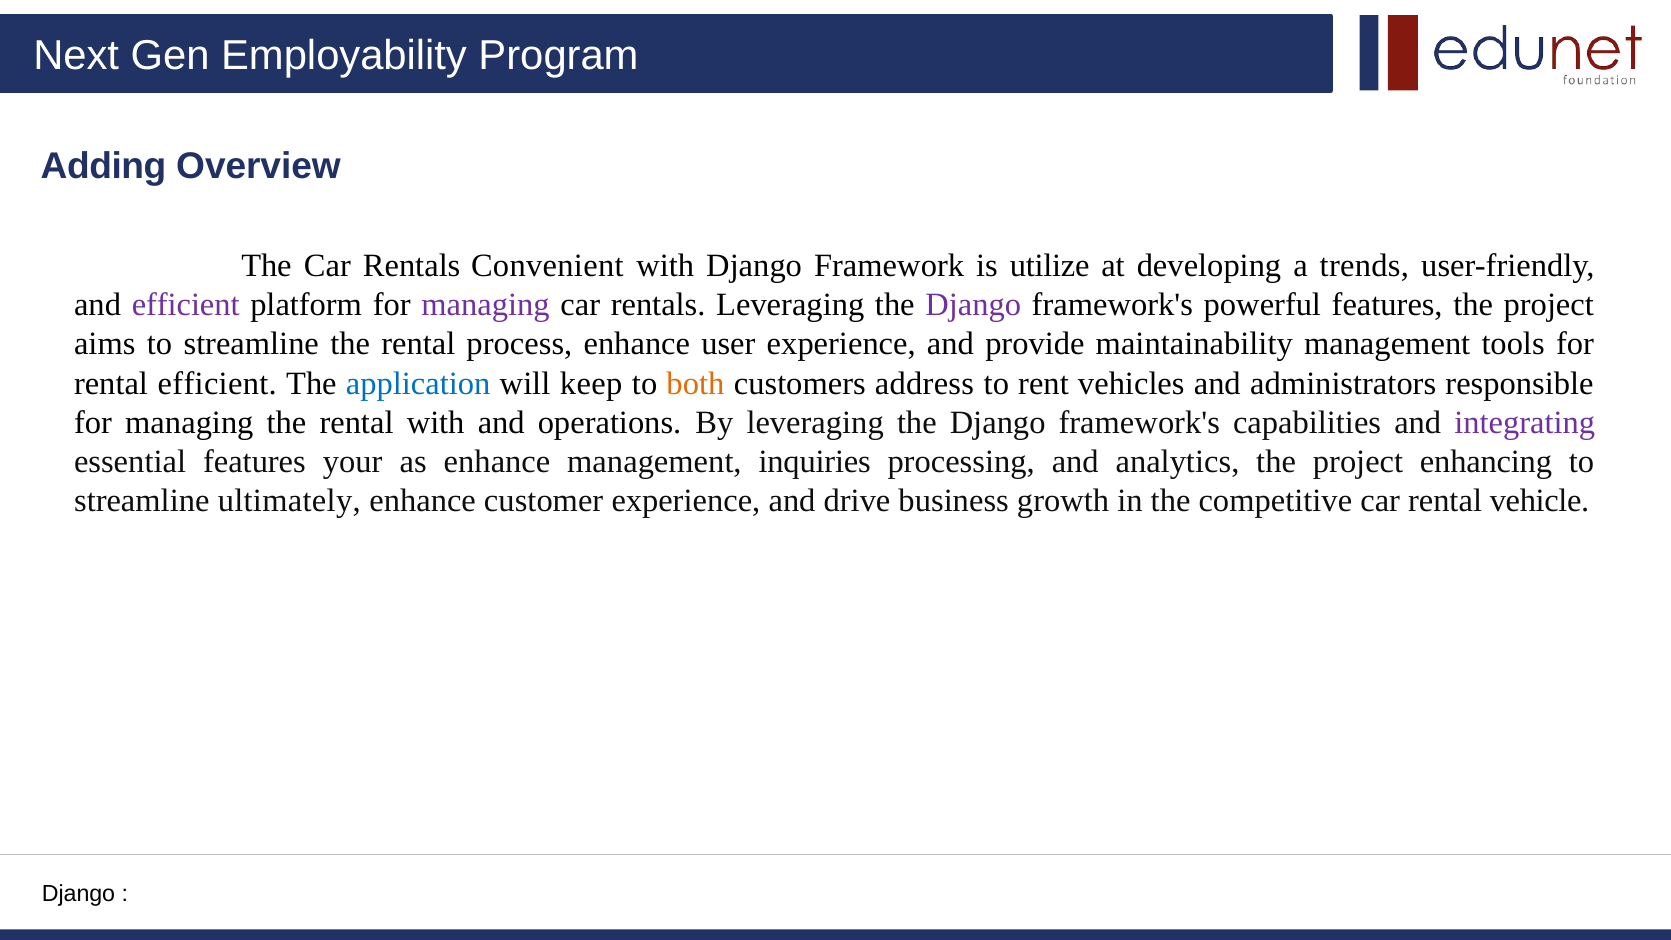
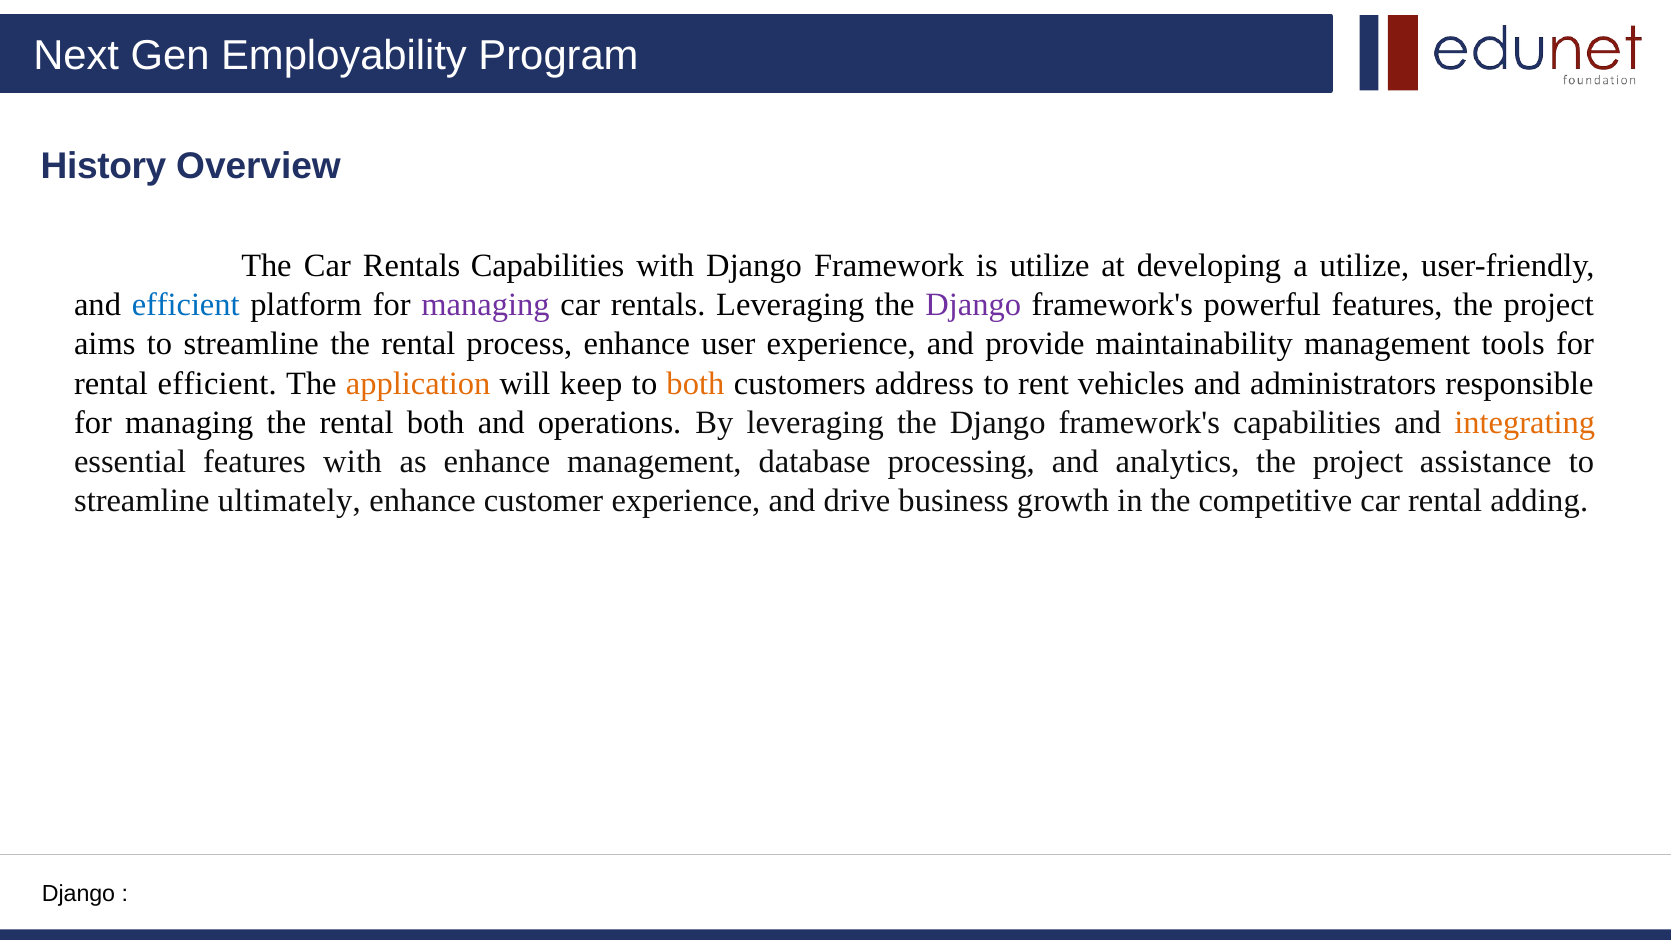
Adding: Adding -> History (103, 166)
Rentals Convenient: Convenient -> Capabilities (548, 266)
a trends: trends -> utilize (1365, 266)
efficient colour: purple -> blue (186, 305)
application colour: blue -> orange (418, 383)
rental with: with -> both (436, 422)
integrating colour: purple -> orange (1525, 422)
features your: your -> with (353, 461)
inquiries: inquiries -> database (815, 461)
enhancing: enhancing -> assistance (1486, 461)
vehicle: vehicle -> adding (1539, 500)
